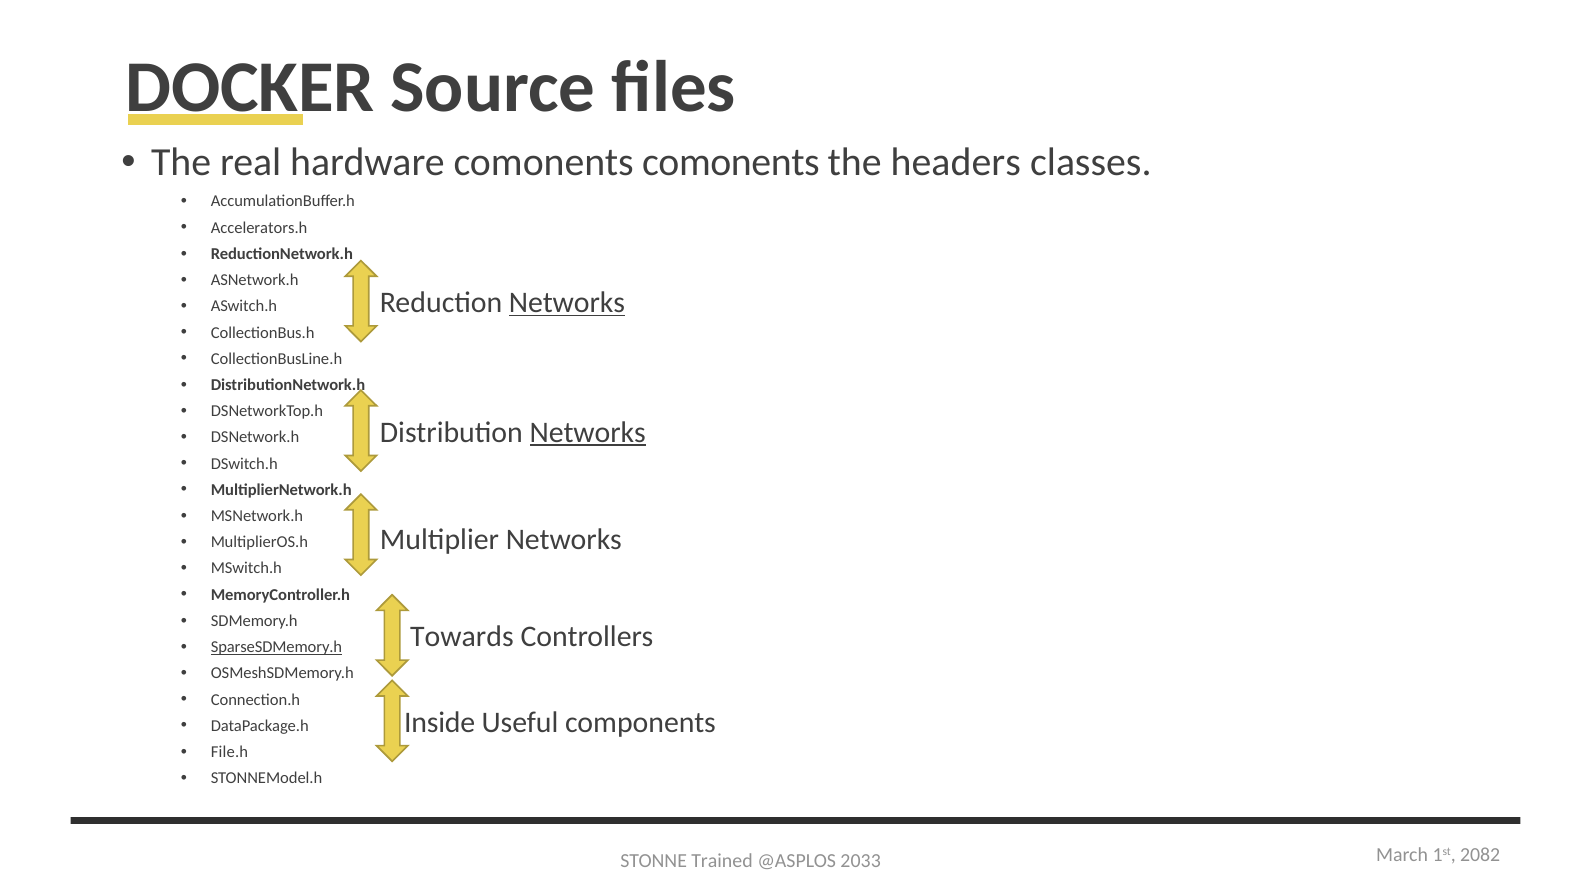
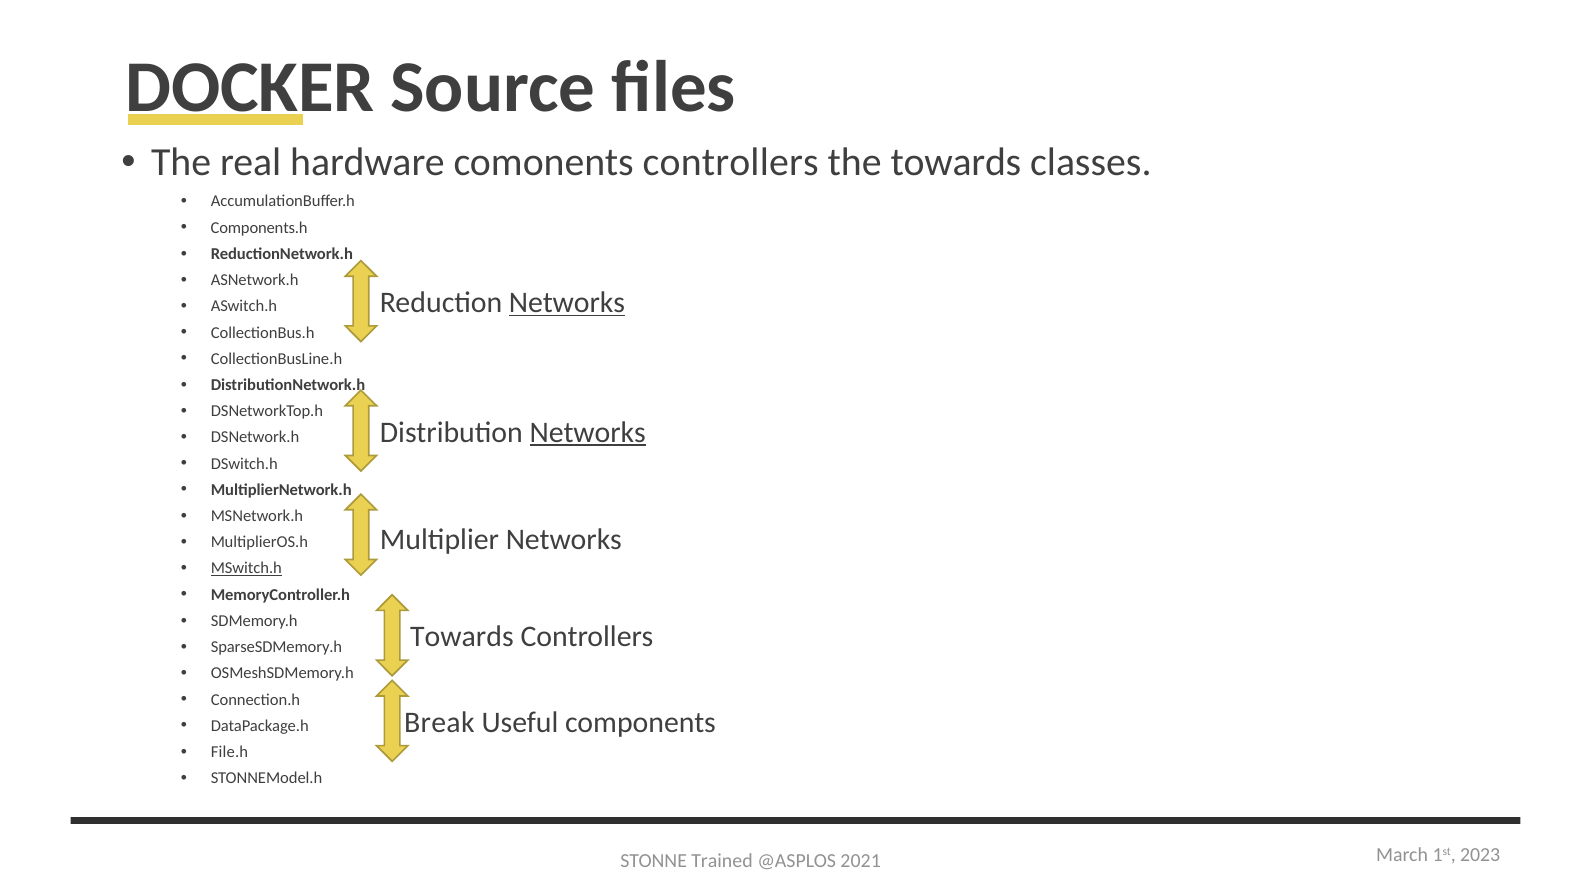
comonents comonents: comonents -> controllers (731, 163)
the headers: headers -> towards (956, 163)
Accelerators.h: Accelerators.h -> Components.h (259, 228)
MSwitch.h underline: none -> present (246, 568)
SparseSDMemory.h underline: present -> none (276, 647)
Inside: Inside -> Break (439, 722)
2082: 2082 -> 2023 (1480, 855)
2033: 2033 -> 2021 (861, 861)
